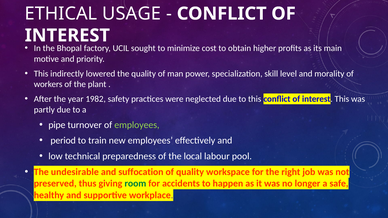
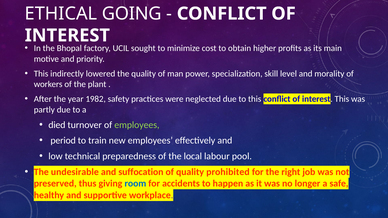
USAGE: USAGE -> GOING (132, 14)
pipe: pipe -> died (57, 125)
workspace: workspace -> prohibited (228, 172)
room colour: green -> blue (135, 184)
